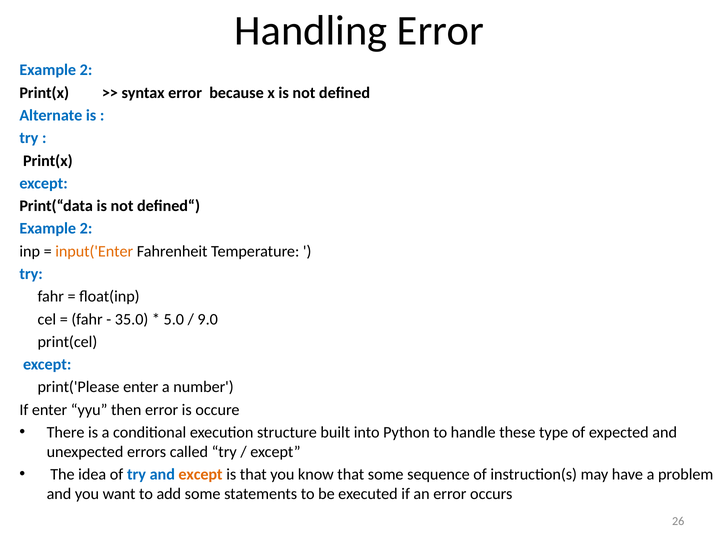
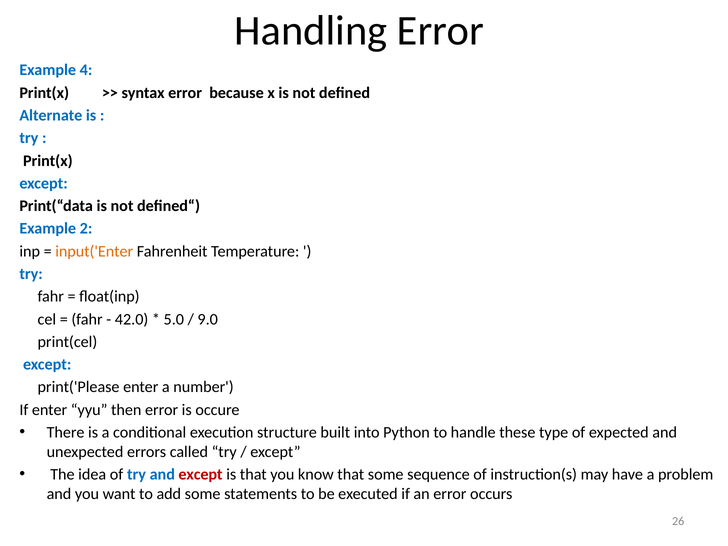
2: 2 -> 4 (86, 70)
35.0: 35.0 -> 42.0 (132, 319)
except colour: orange -> red (201, 474)
